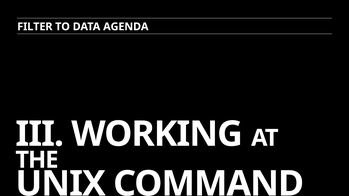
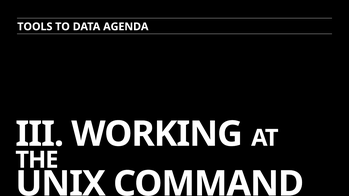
FILTER: FILTER -> TOOLS (35, 27)
